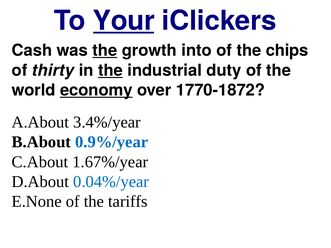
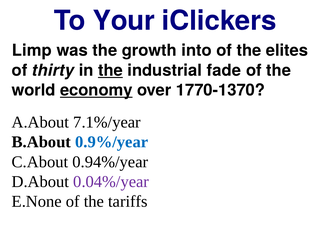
Your underline: present -> none (124, 21)
Cash: Cash -> Limp (32, 51)
the underline: present -> none (105, 51)
chips: chips -> elites (287, 51)
duty: duty -> fade (224, 70)
1770-1872: 1770-1872 -> 1770-1370 (220, 90)
3.4%/year: 3.4%/year -> 7.1%/year (107, 122)
1.67%/year: 1.67%/year -> 0.94%/year (110, 162)
0.04%/year colour: blue -> purple (111, 182)
